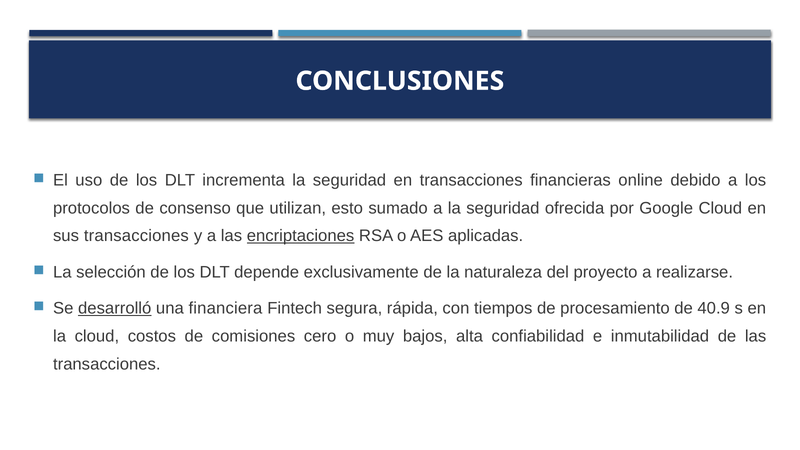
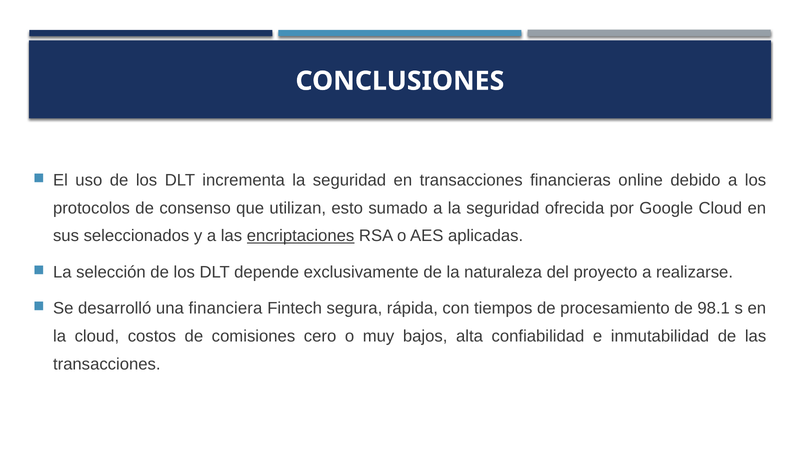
sus transacciones: transacciones -> seleccionados (136, 236)
desarrolló underline: present -> none (115, 308)
40.9: 40.9 -> 98.1 (714, 308)
